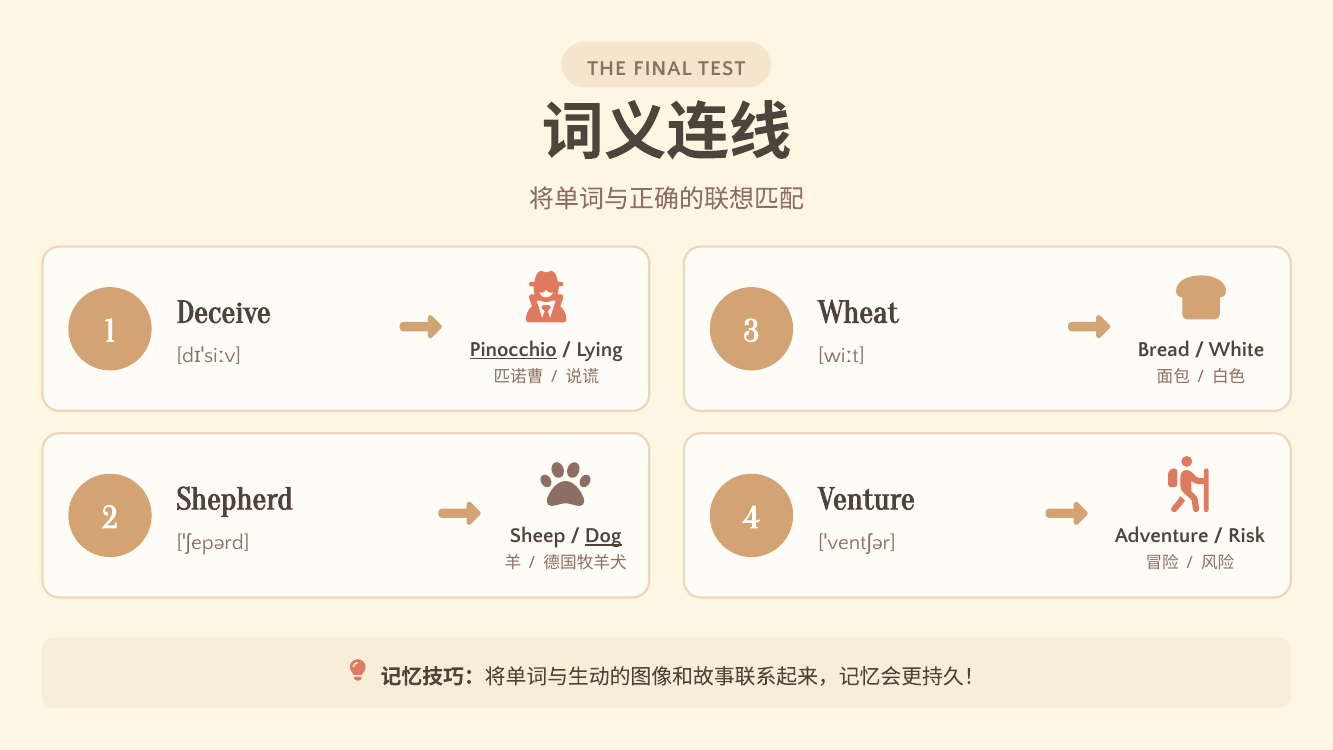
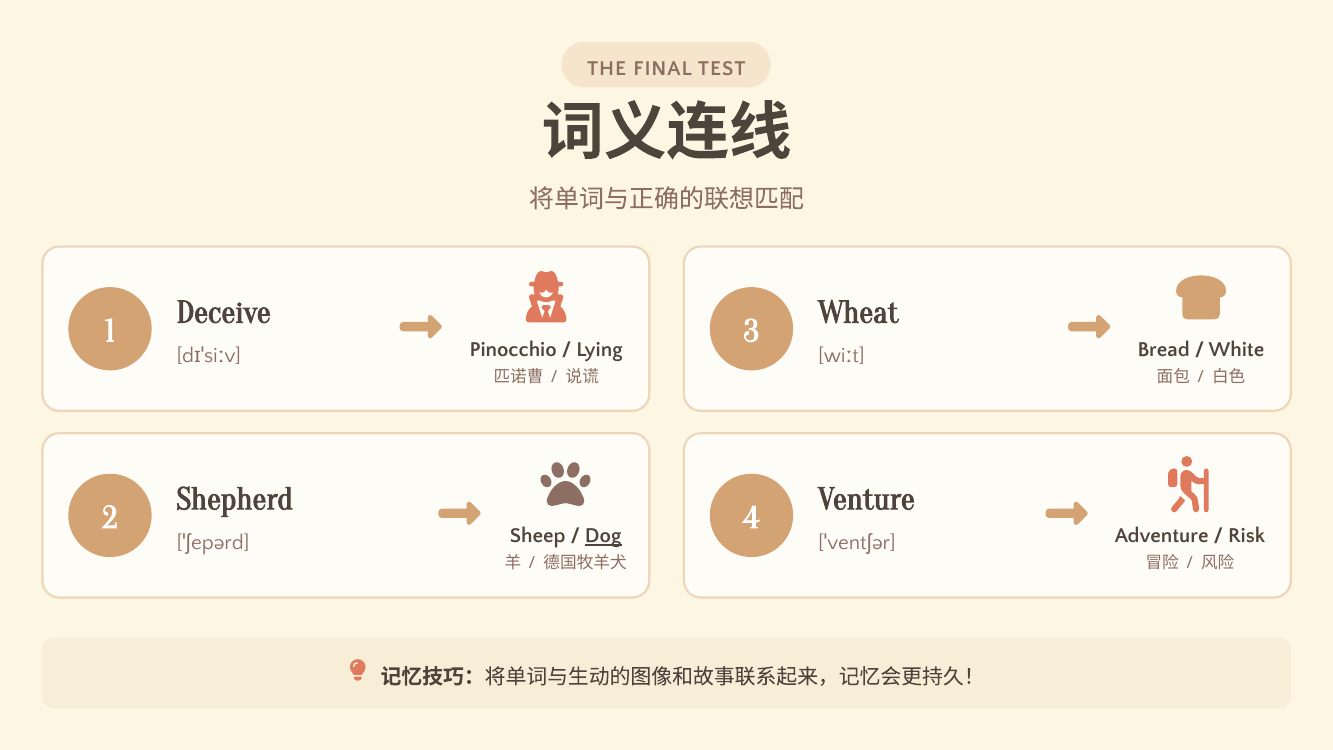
Pinocchio underline: present -> none (513, 349)
